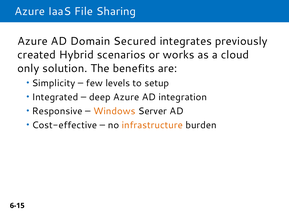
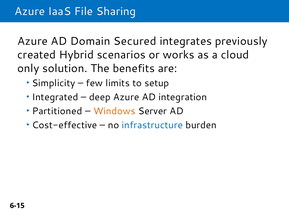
levels: levels -> limits (118, 83)
Responsive: Responsive -> Partitioned (57, 111)
infrastructure colour: orange -> blue (152, 125)
